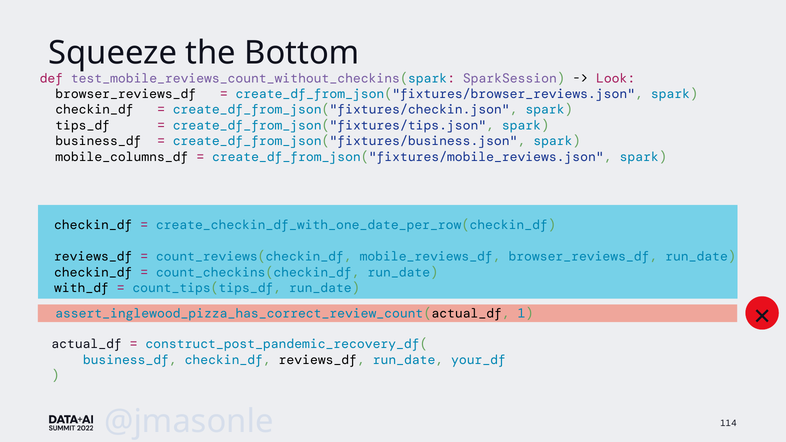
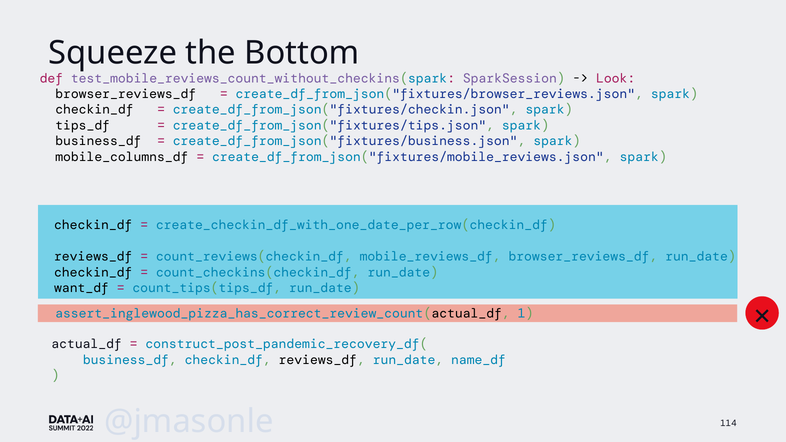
with_df: with_df -> want_df (82, 288)
your_df: your_df -> name_df (479, 360)
